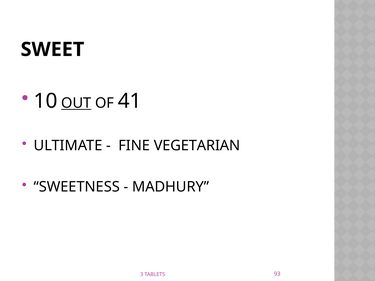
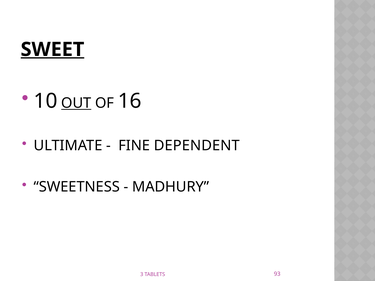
SWEET underline: none -> present (52, 49)
41: 41 -> 16 (130, 101)
VEGETARIAN: VEGETARIAN -> DEPENDENT (197, 146)
